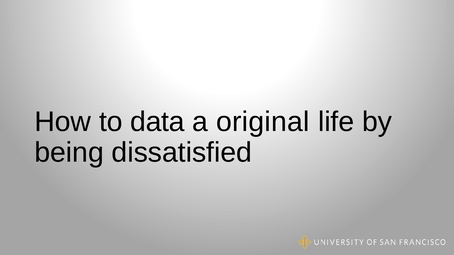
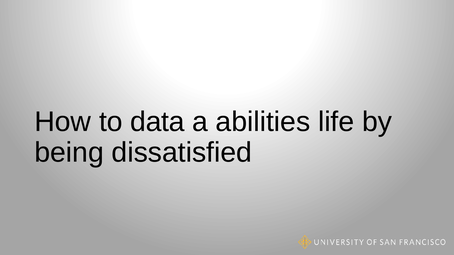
original: original -> abilities (263, 122)
